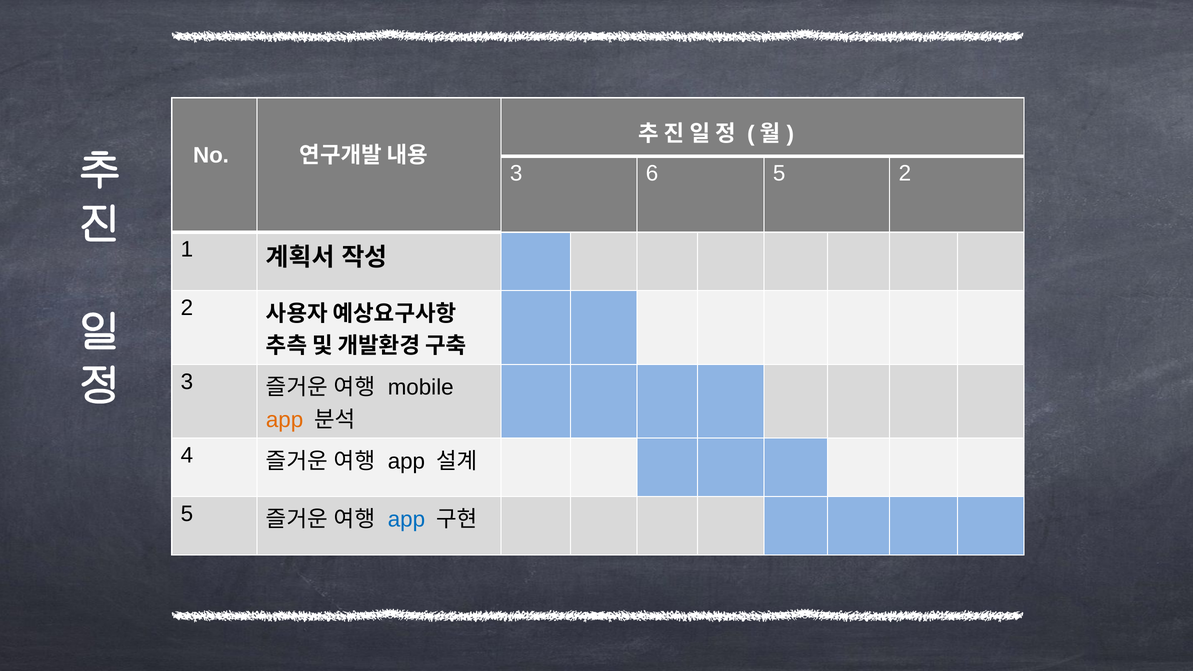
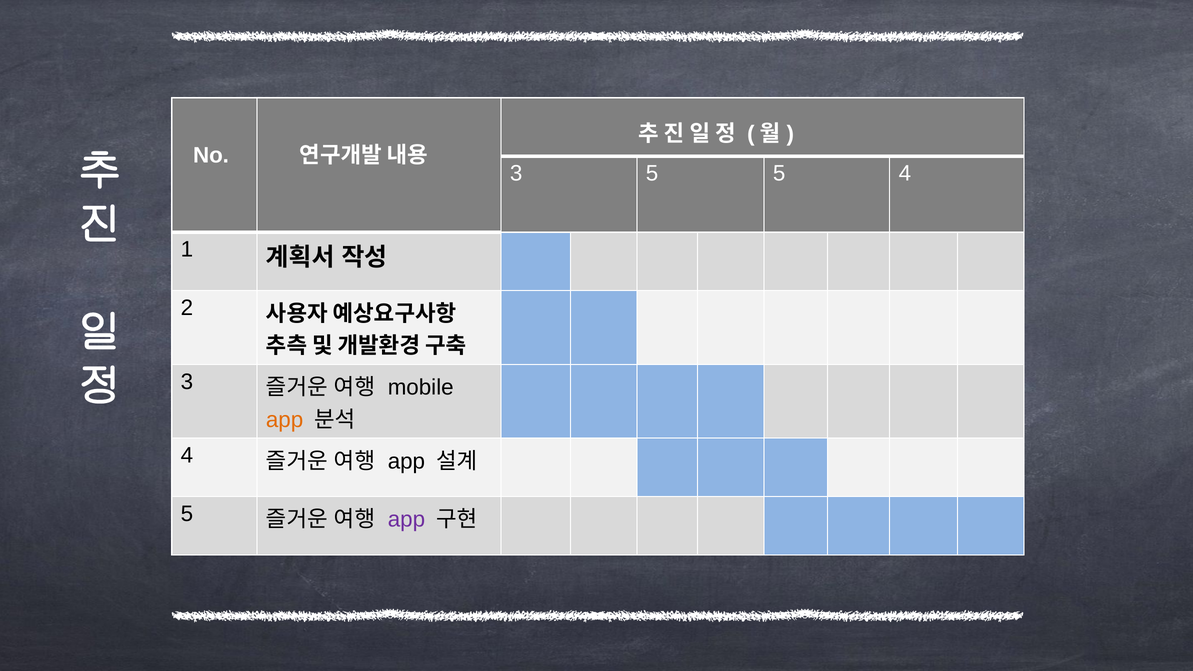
3 6: 6 -> 5 (652, 174)
5 2: 2 -> 4 (905, 174)
app colour: blue -> purple (406, 520)
